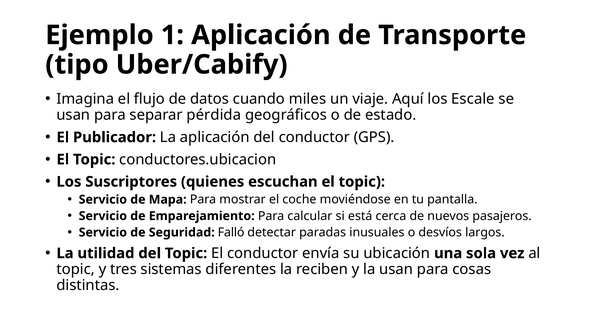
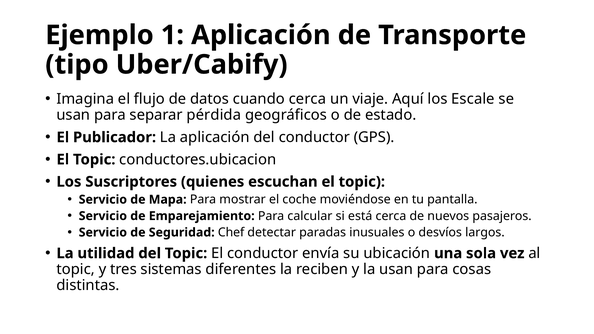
cuando miles: miles -> cerca (307, 99)
Falló: Falló -> Chef (231, 232)
